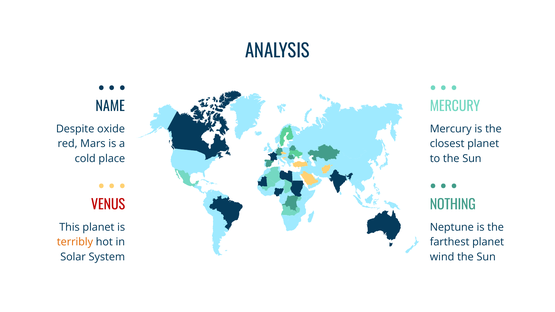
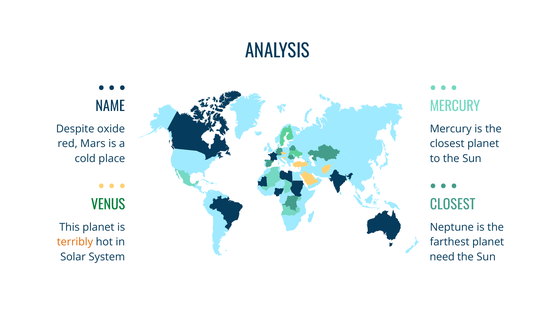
VENUS colour: red -> green (108, 205)
NOTHING: NOTHING -> CLOSEST (453, 205)
wind: wind -> need (442, 257)
